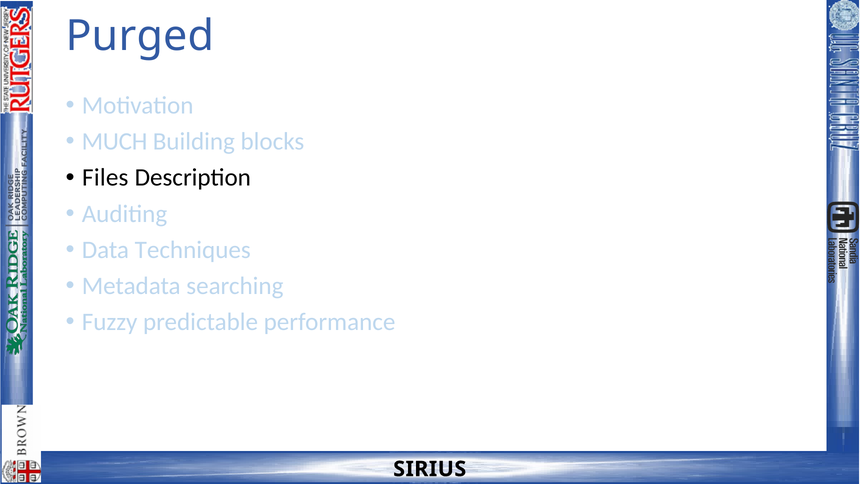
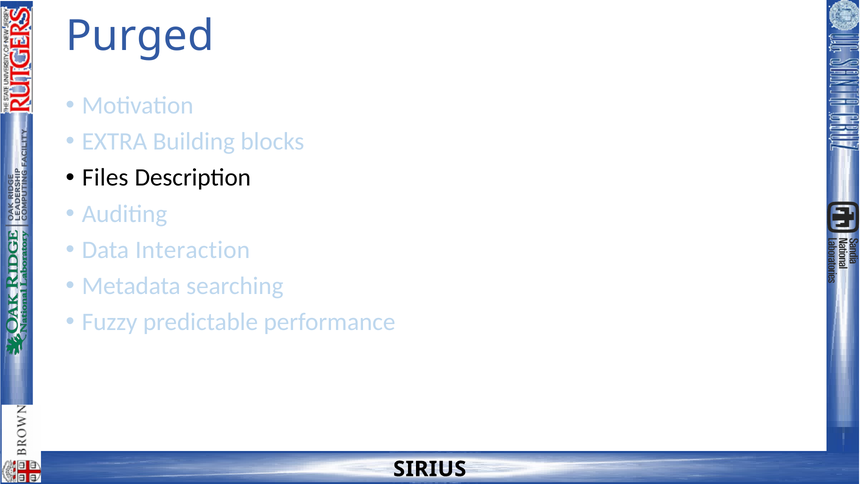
MUCH: MUCH -> EXTRA (114, 142)
Techniques: Techniques -> Interaction (193, 250)
